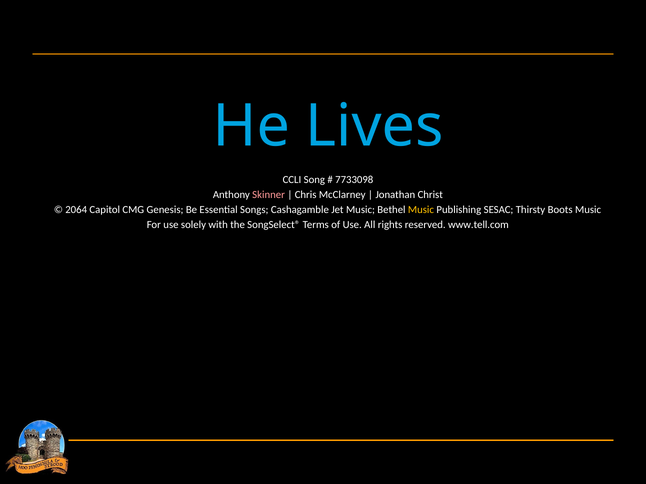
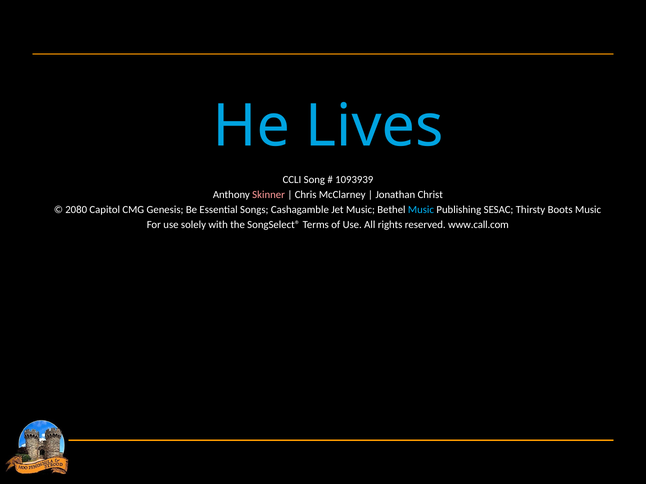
7733098: 7733098 -> 1093939 (354, 180)
2064: 2064 -> 2080 (76, 210)
Music colour: yellow -> light blue (421, 210)
www.tell.com: www.tell.com -> www.call.com (478, 225)
